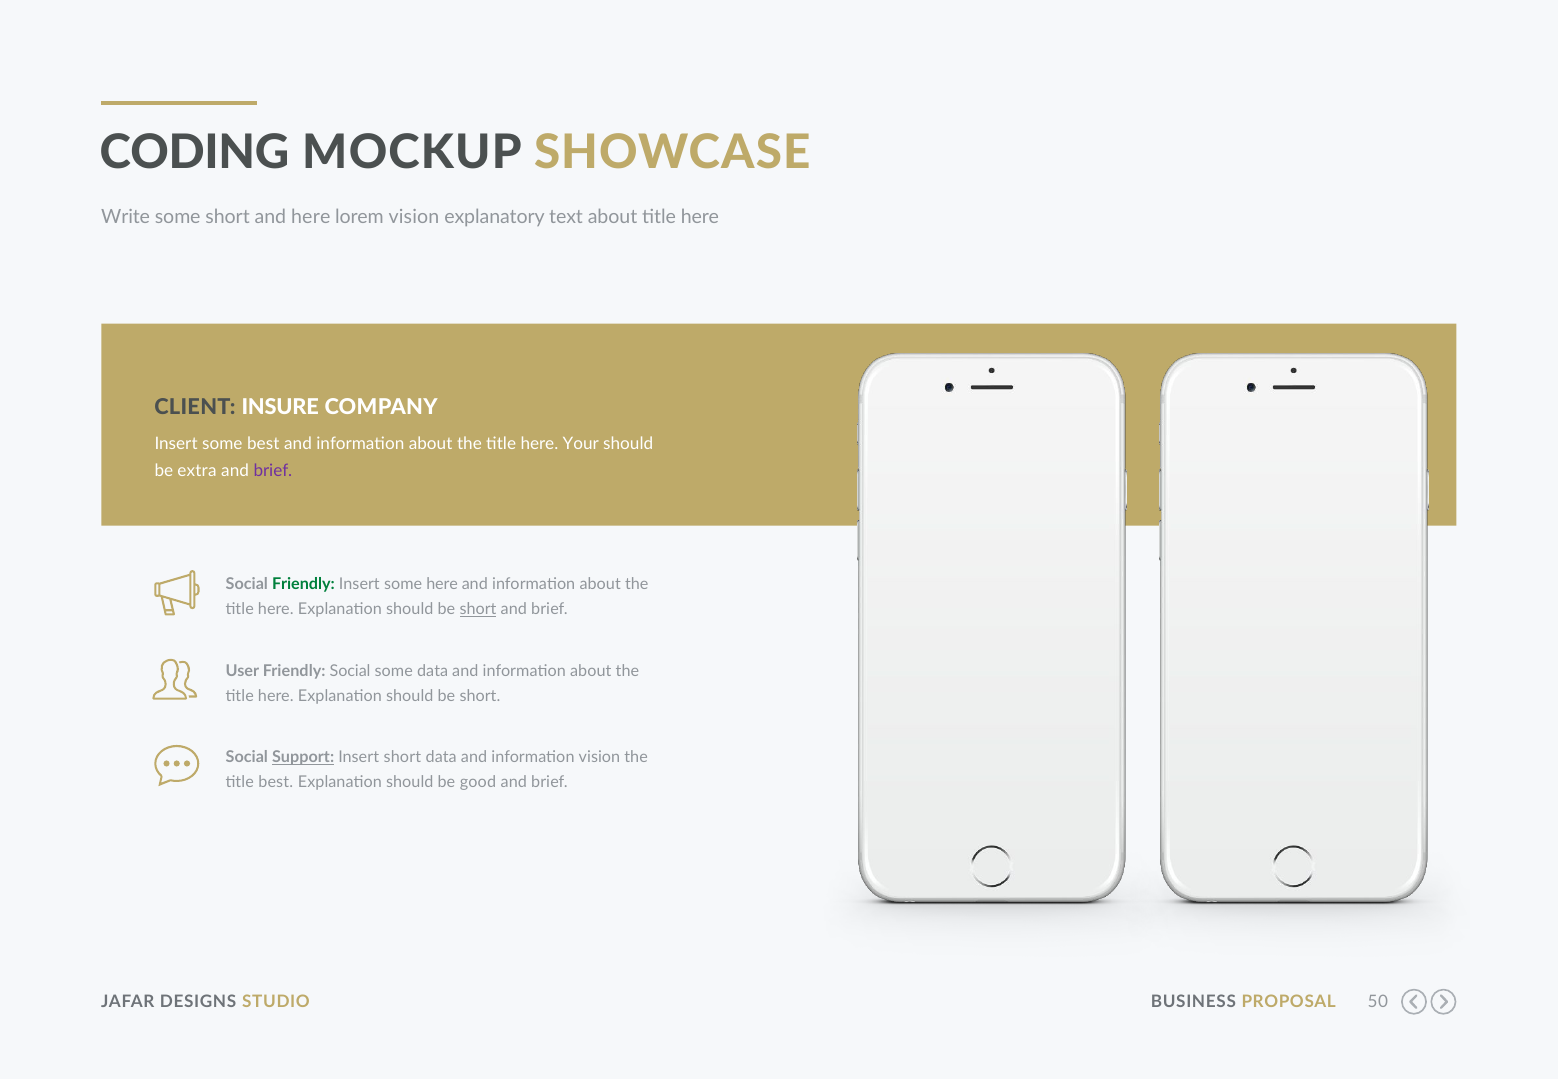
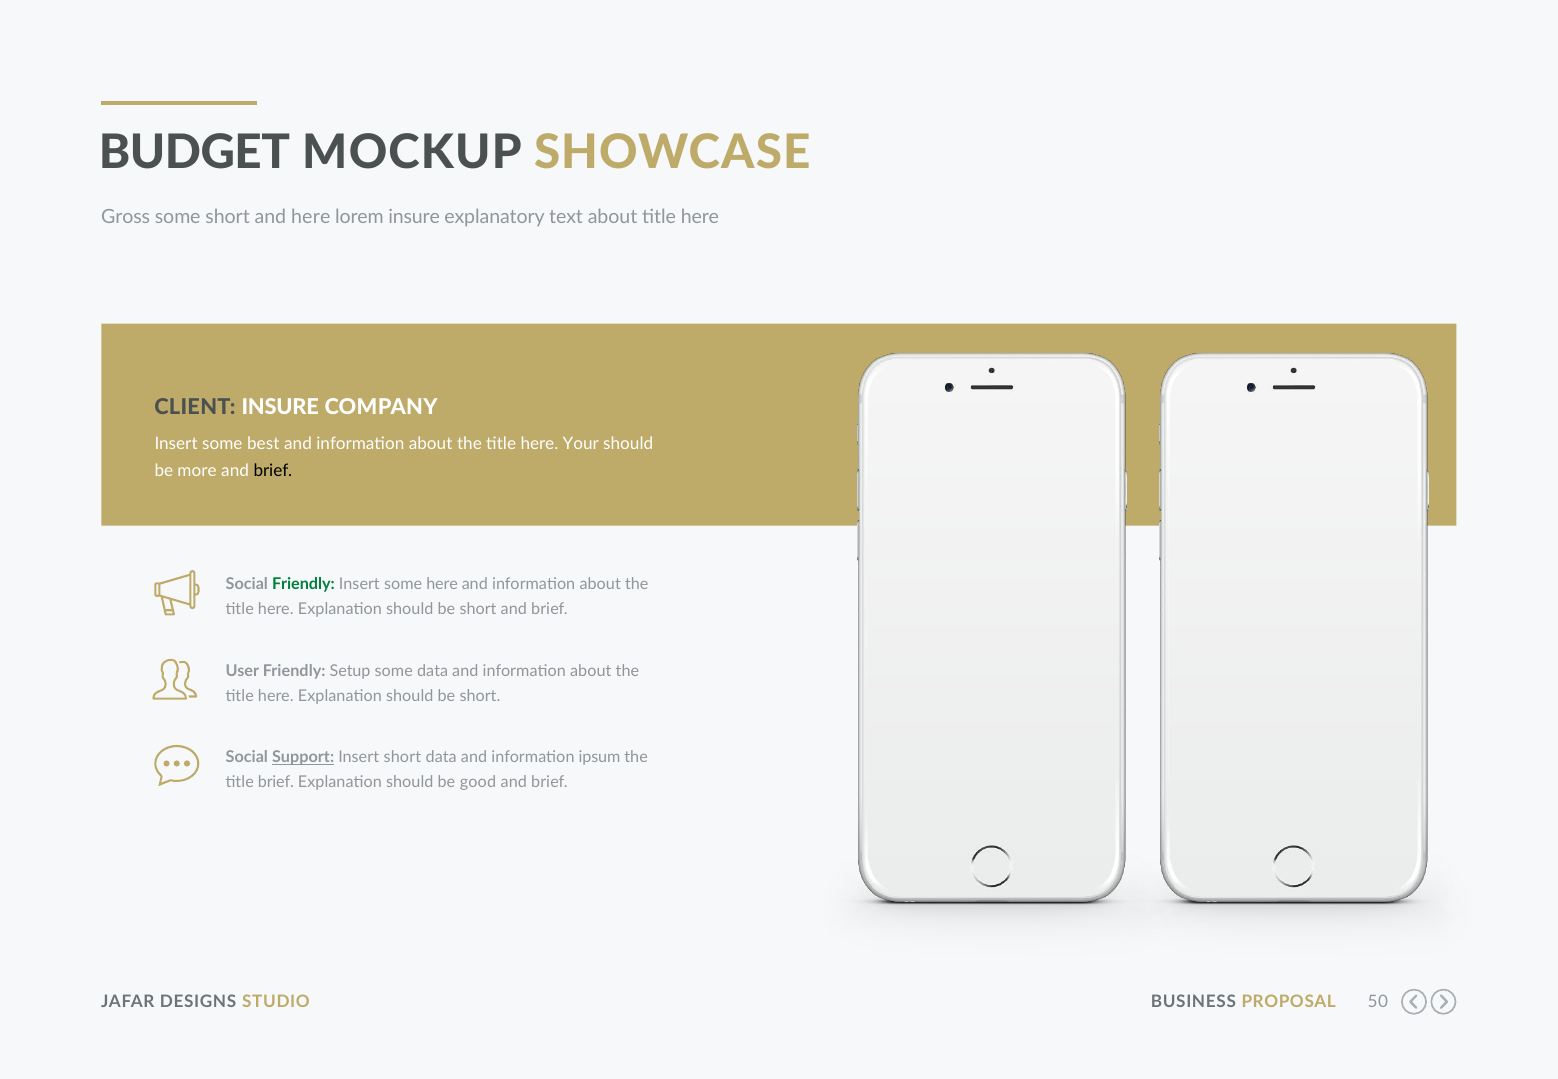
CODING: CODING -> BUDGET (194, 153)
Write: Write -> Gross (126, 217)
lorem vision: vision -> insure (414, 217)
extra: extra -> more (197, 471)
brief colour: purple -> black (273, 471)
short underline: present -> none (478, 609)
Friendly Social: Social -> Setup (350, 670)
information vision: vision -> ipsum (600, 757)
title best: best -> brief (276, 782)
